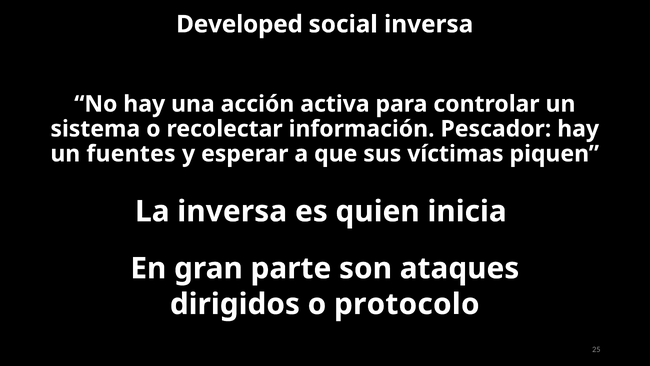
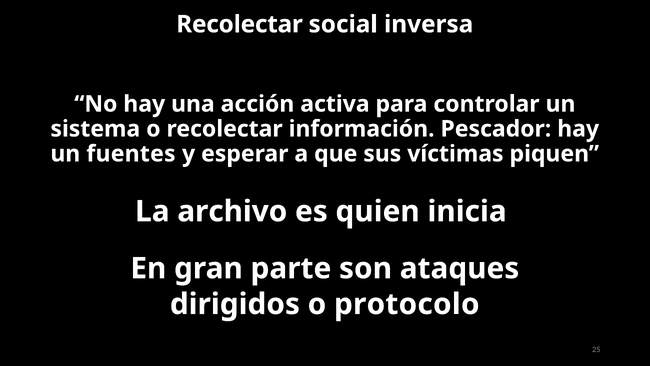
Developed: Developed -> Recolectar (240, 24)
La inversa: inversa -> archivo (232, 211)
